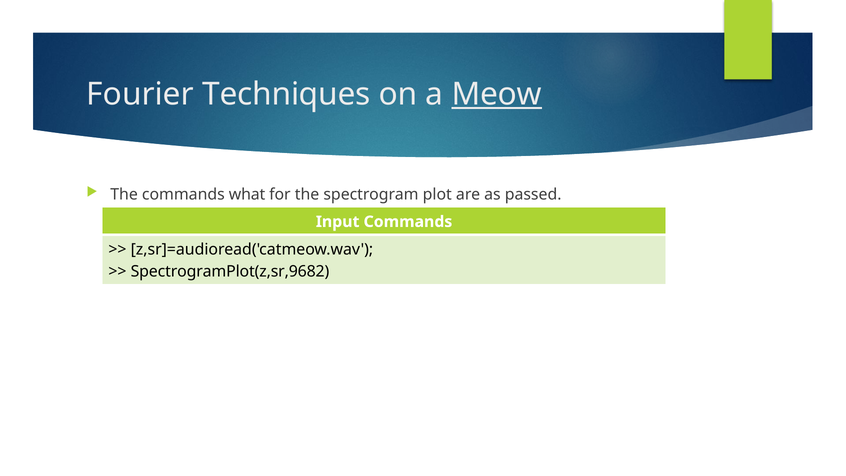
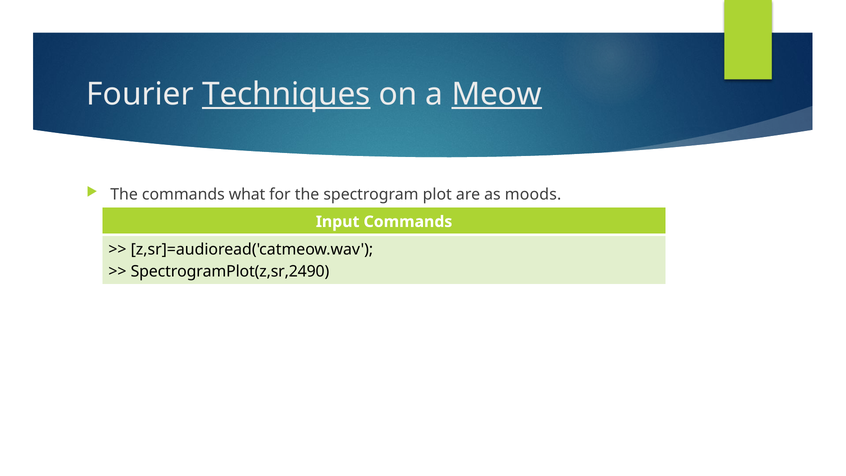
Techniques underline: none -> present (286, 94)
passed: passed -> moods (533, 194)
SpectrogramPlot(z,sr,9682: SpectrogramPlot(z,sr,9682 -> SpectrogramPlot(z,sr,2490 (230, 271)
